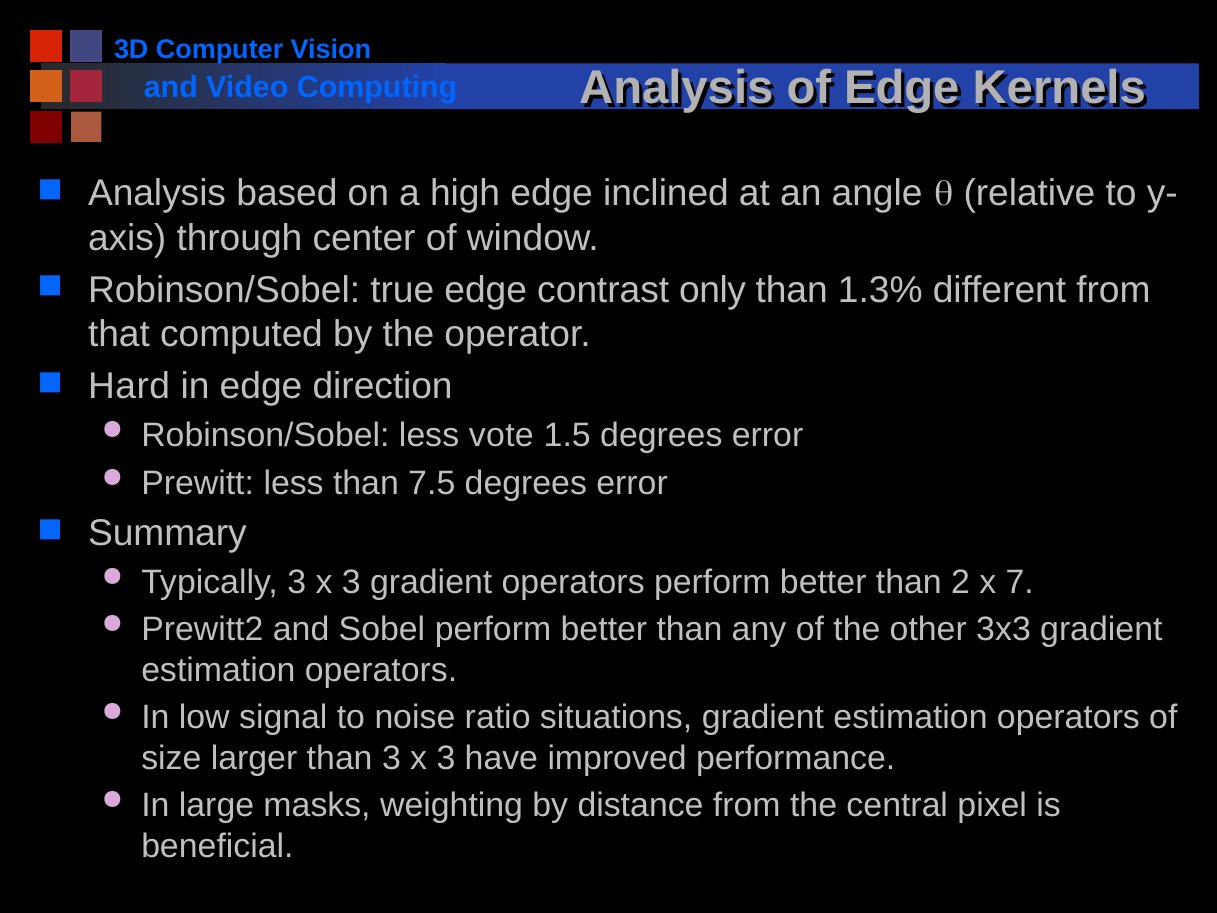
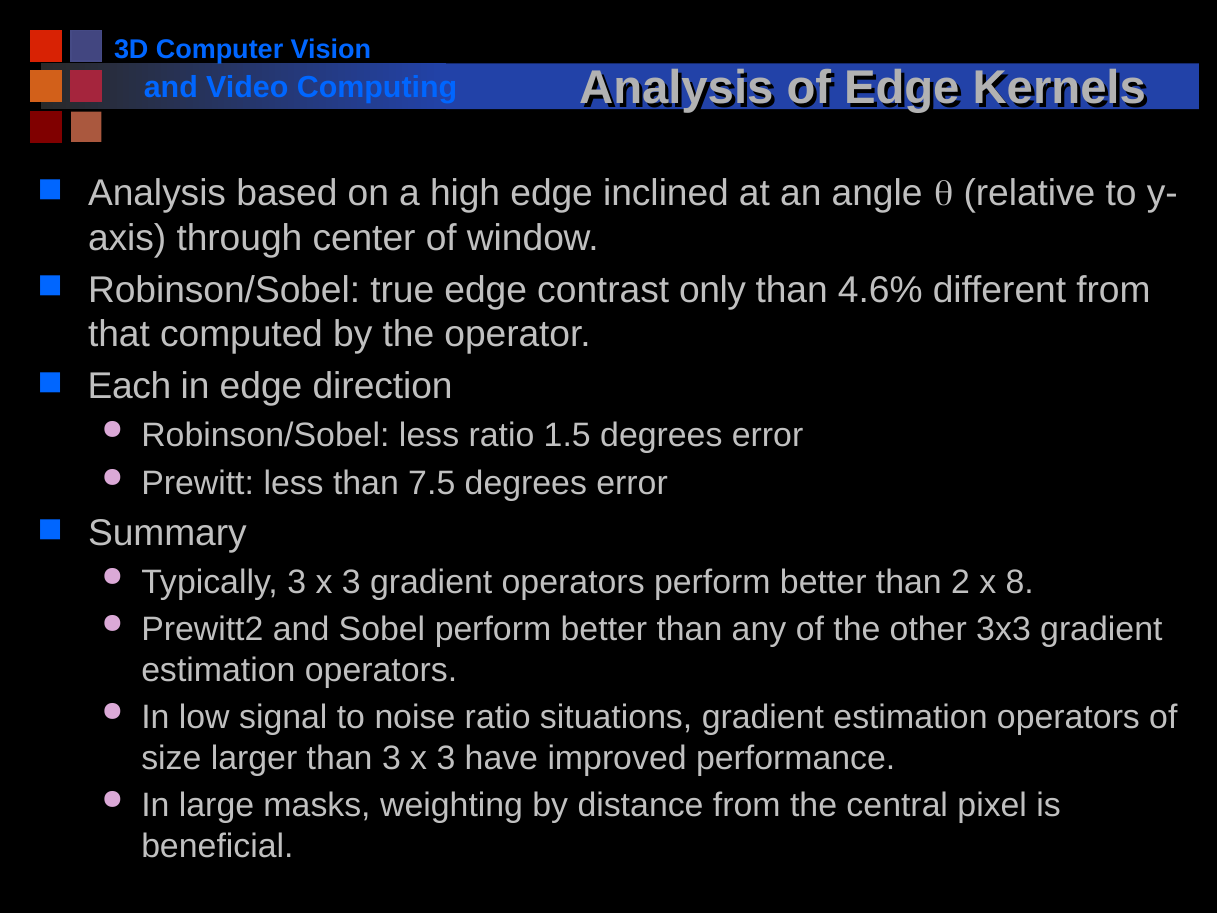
1.3%: 1.3% -> 4.6% (880, 290)
Hard: Hard -> Each (129, 386)
less vote: vote -> ratio (501, 435)
7: 7 -> 8 (1020, 582)
